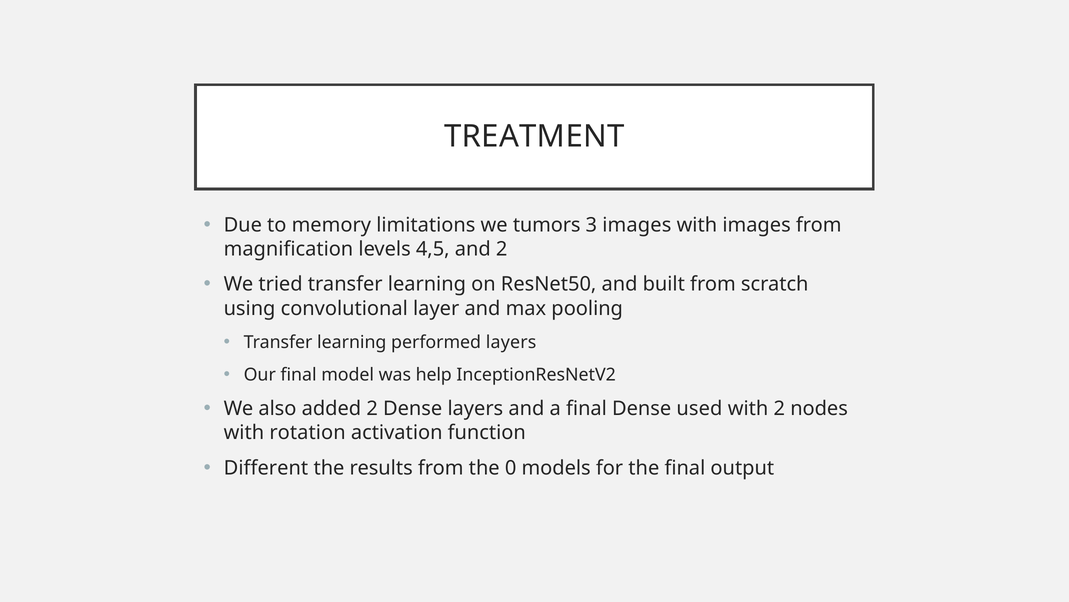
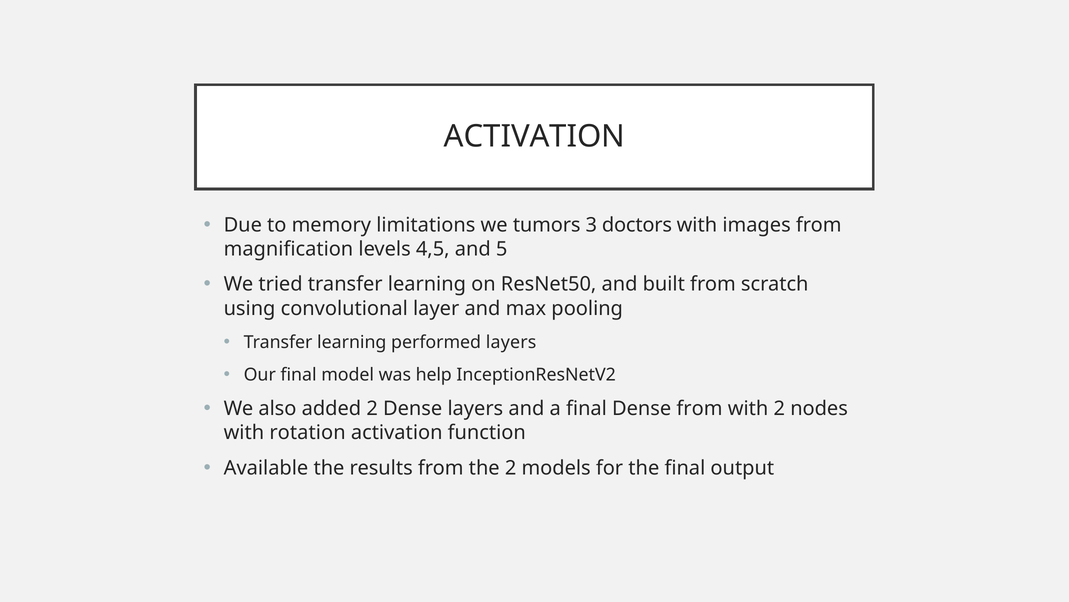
TREATMENT: TREATMENT -> ACTIVATION (534, 137)
3 images: images -> doctors (637, 225)
and 2: 2 -> 5 (502, 249)
Dense used: used -> from (699, 408)
Different: Different -> Available (266, 467)
the 0: 0 -> 2 (511, 467)
